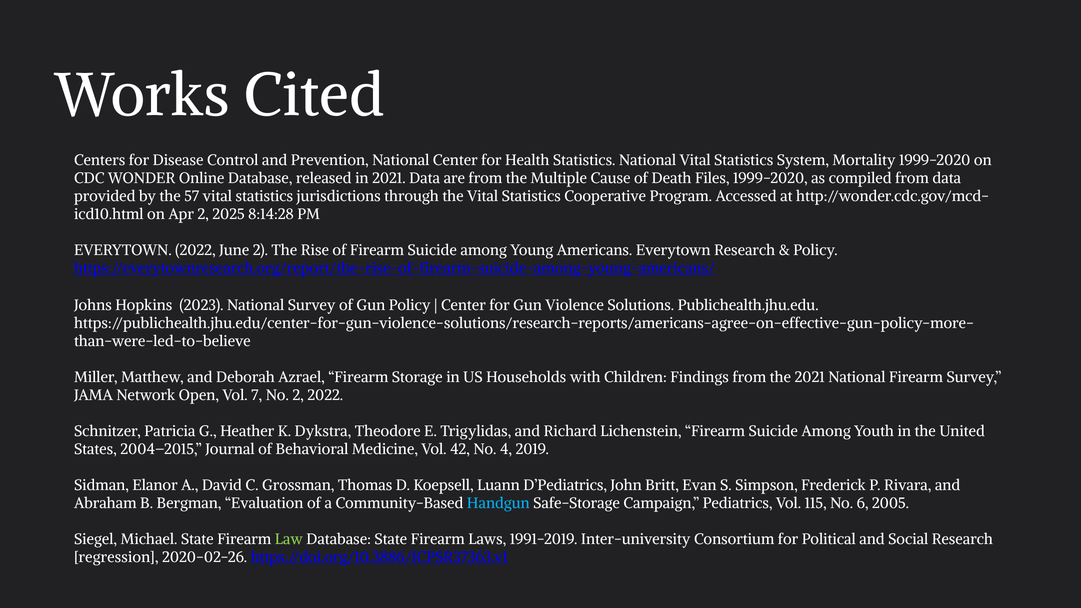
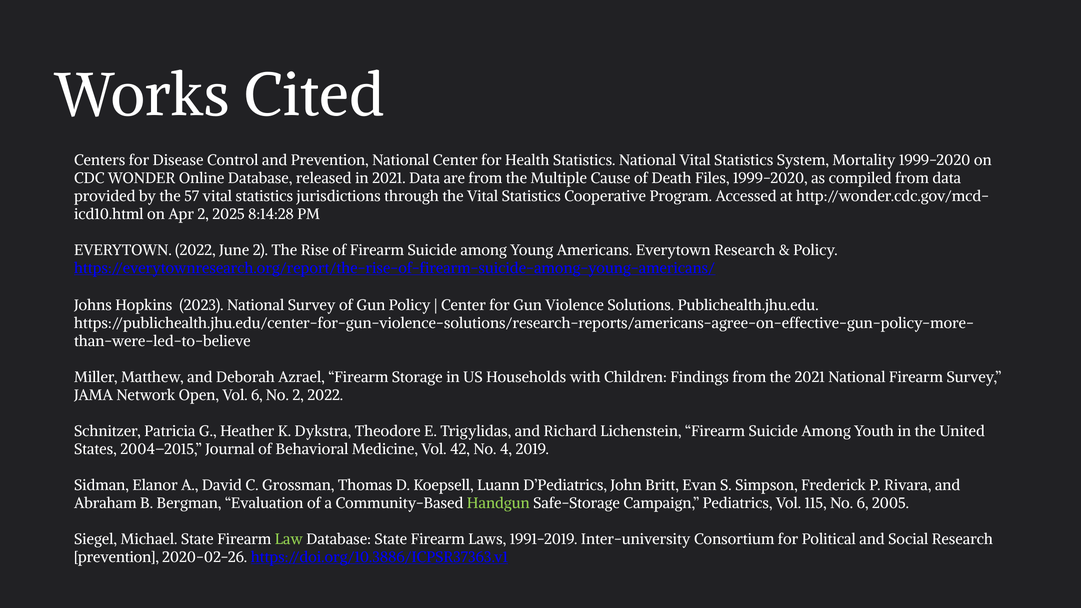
Vol 7: 7 -> 6 (257, 395)
Handgun colour: light blue -> light green (498, 503)
regression: regression -> prevention (116, 557)
